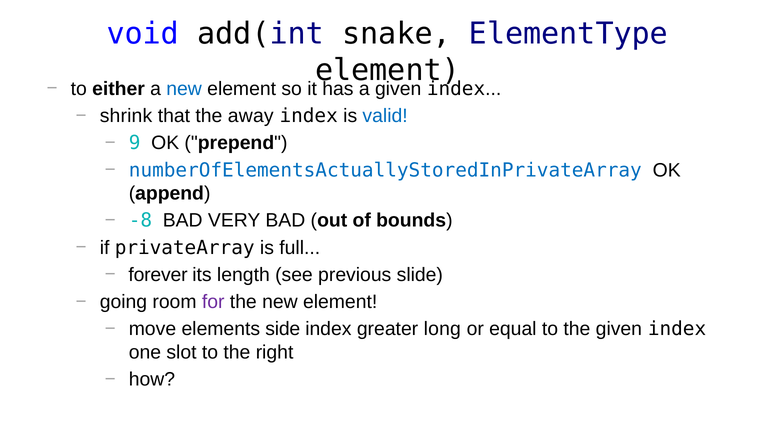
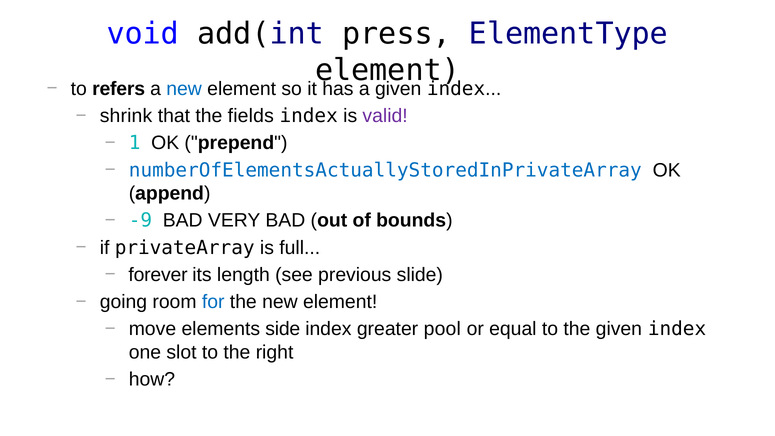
snake: snake -> press (397, 34)
either: either -> refers (119, 89)
away: away -> fields (251, 116)
valid colour: blue -> purple (385, 116)
9: 9 -> 1 (135, 143)
-8: -8 -> -9 (141, 221)
for colour: purple -> blue (213, 302)
long: long -> pool (442, 329)
